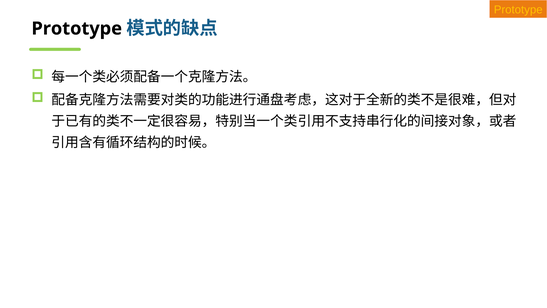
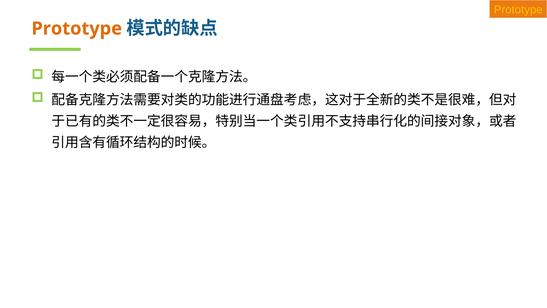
Prototype colour: black -> orange (77, 28)
